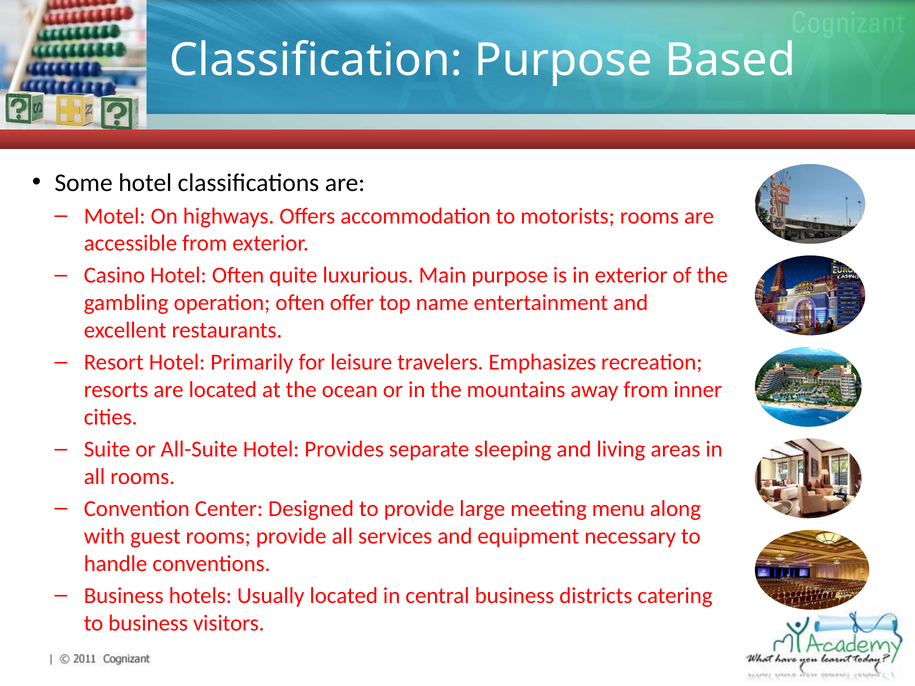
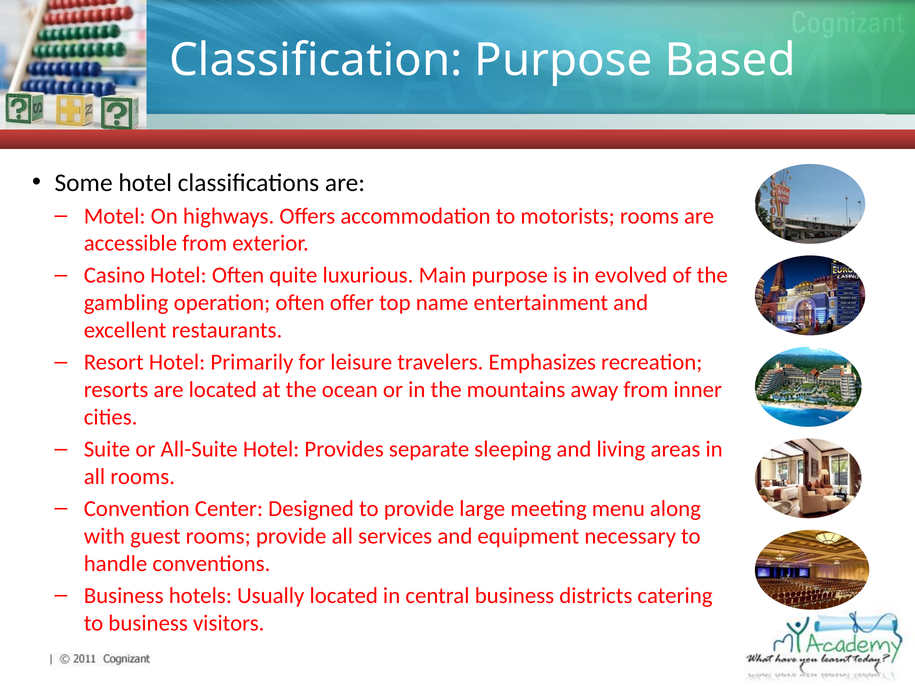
in exterior: exterior -> evolved (631, 276)
